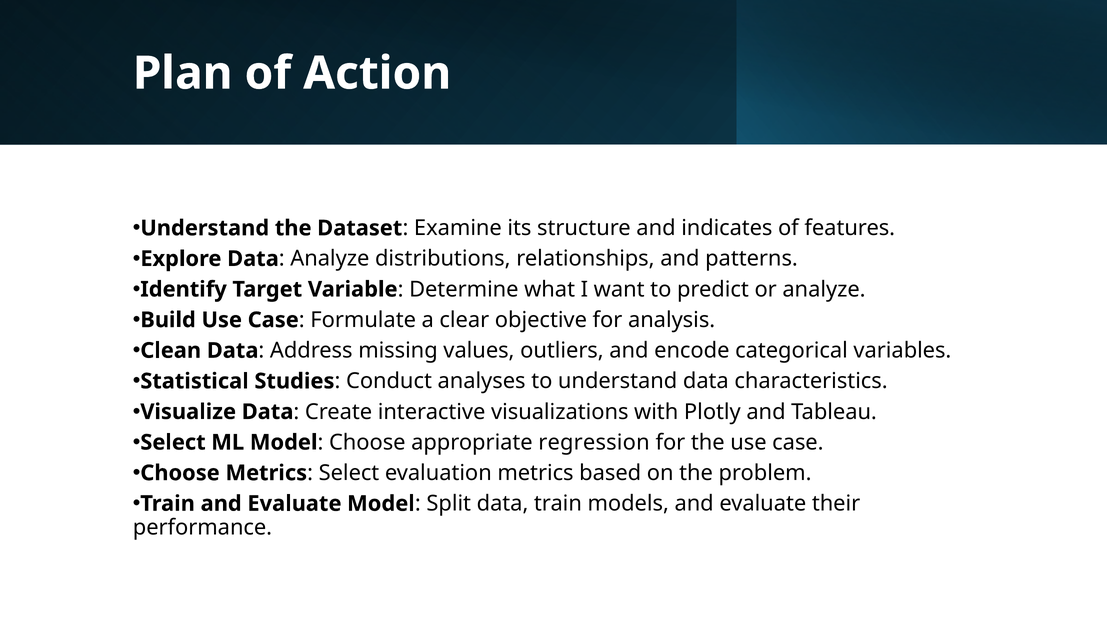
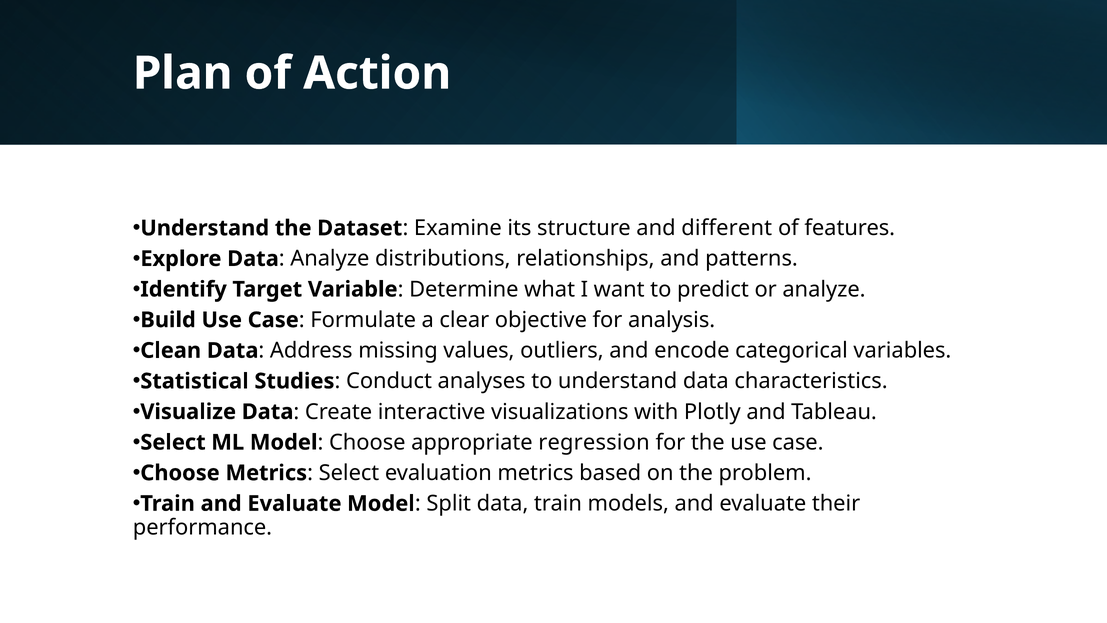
indicates: indicates -> different (727, 228)
